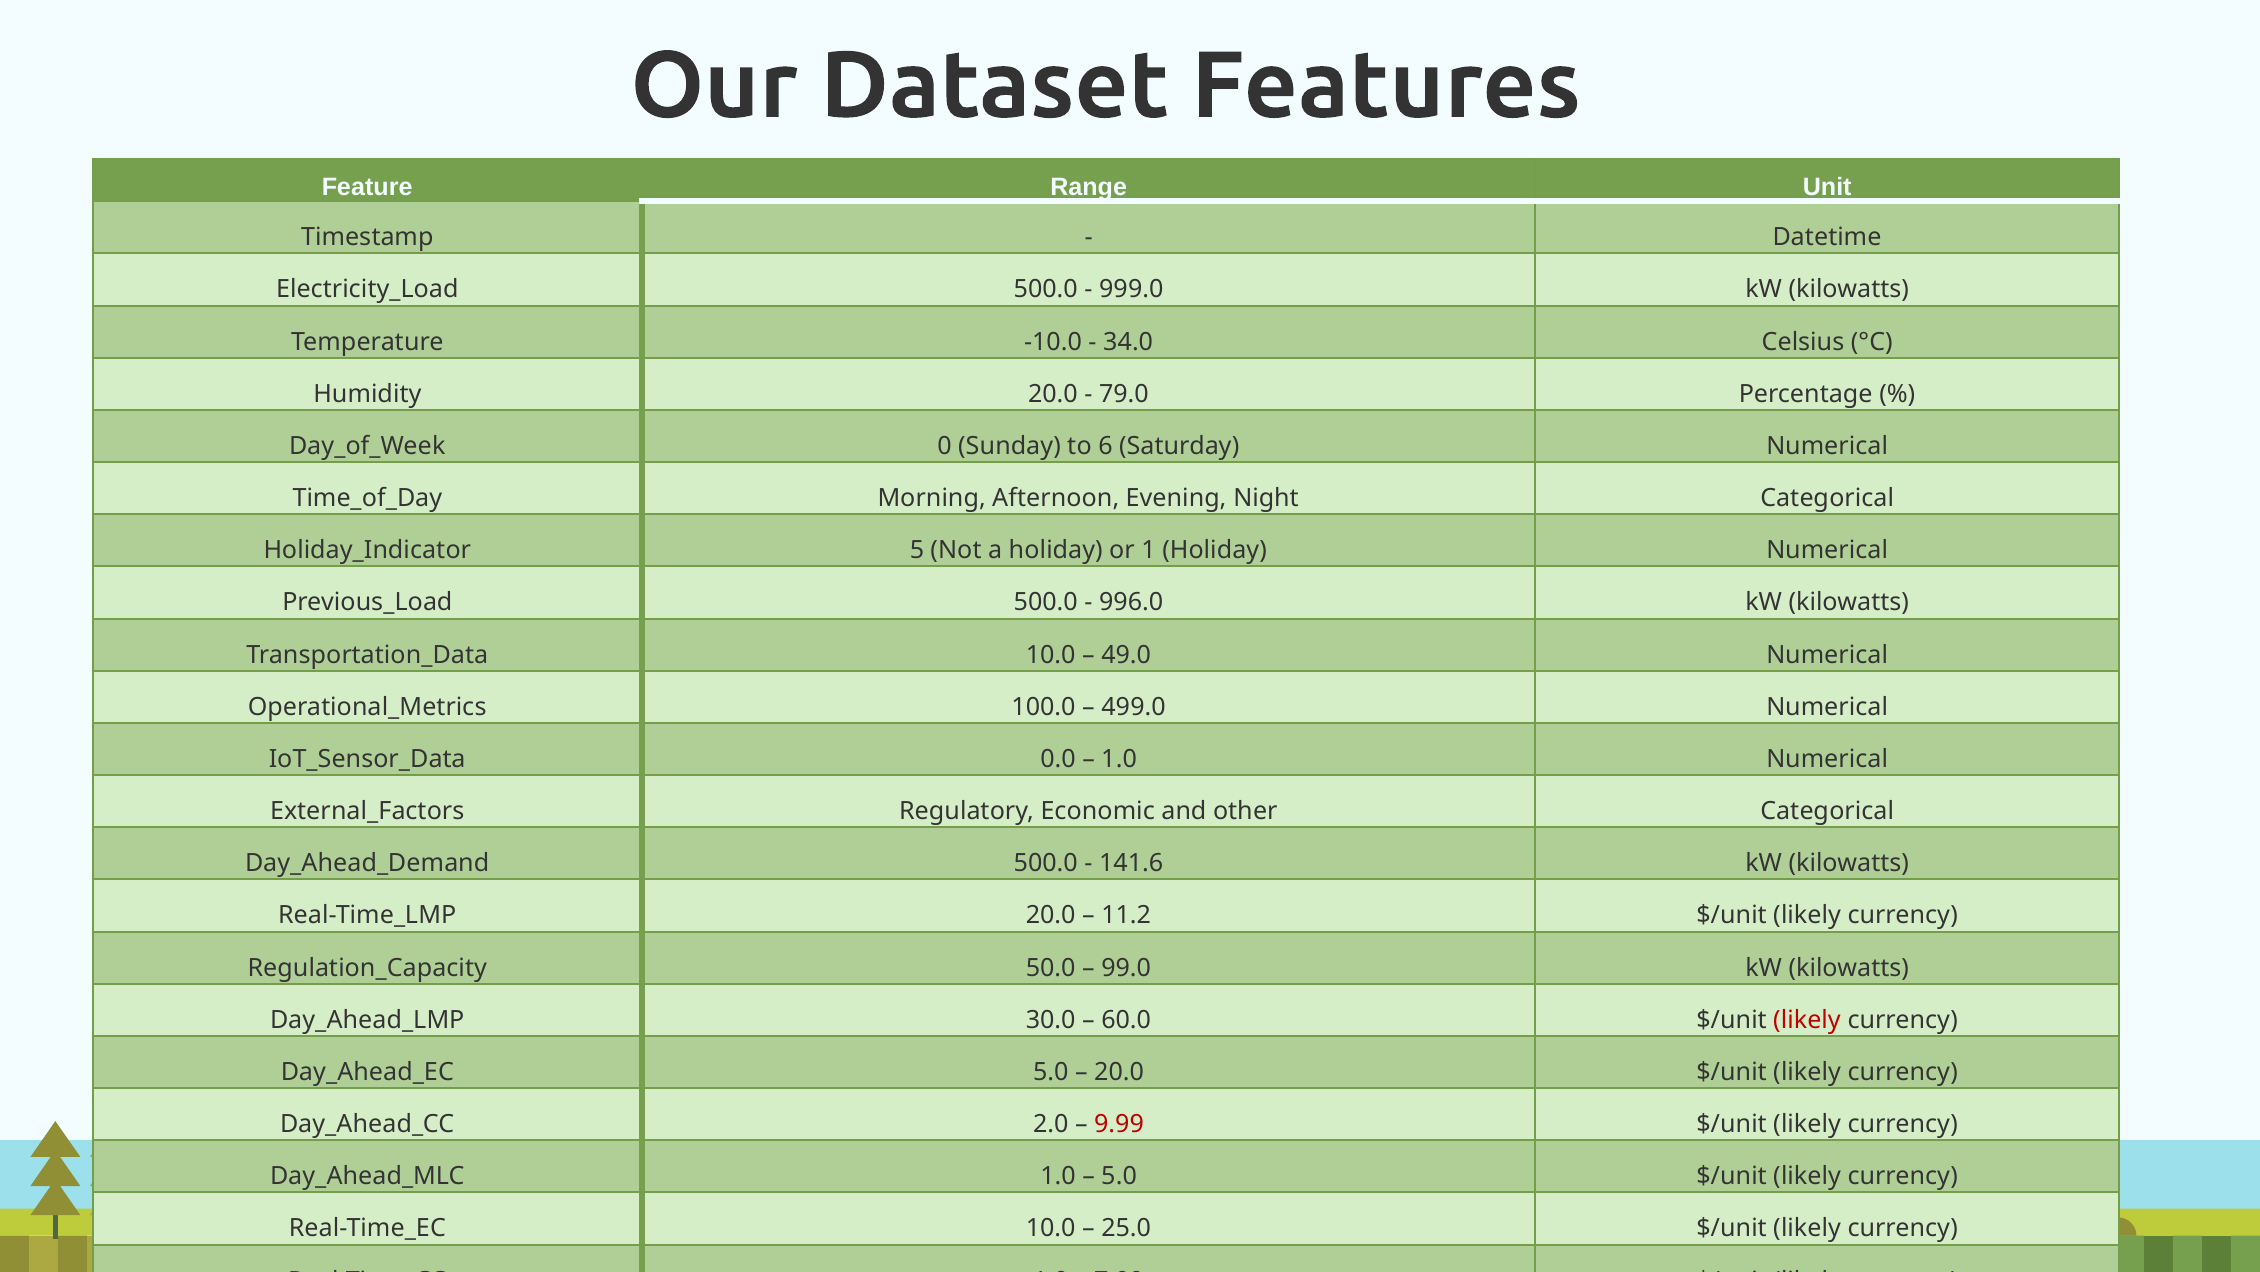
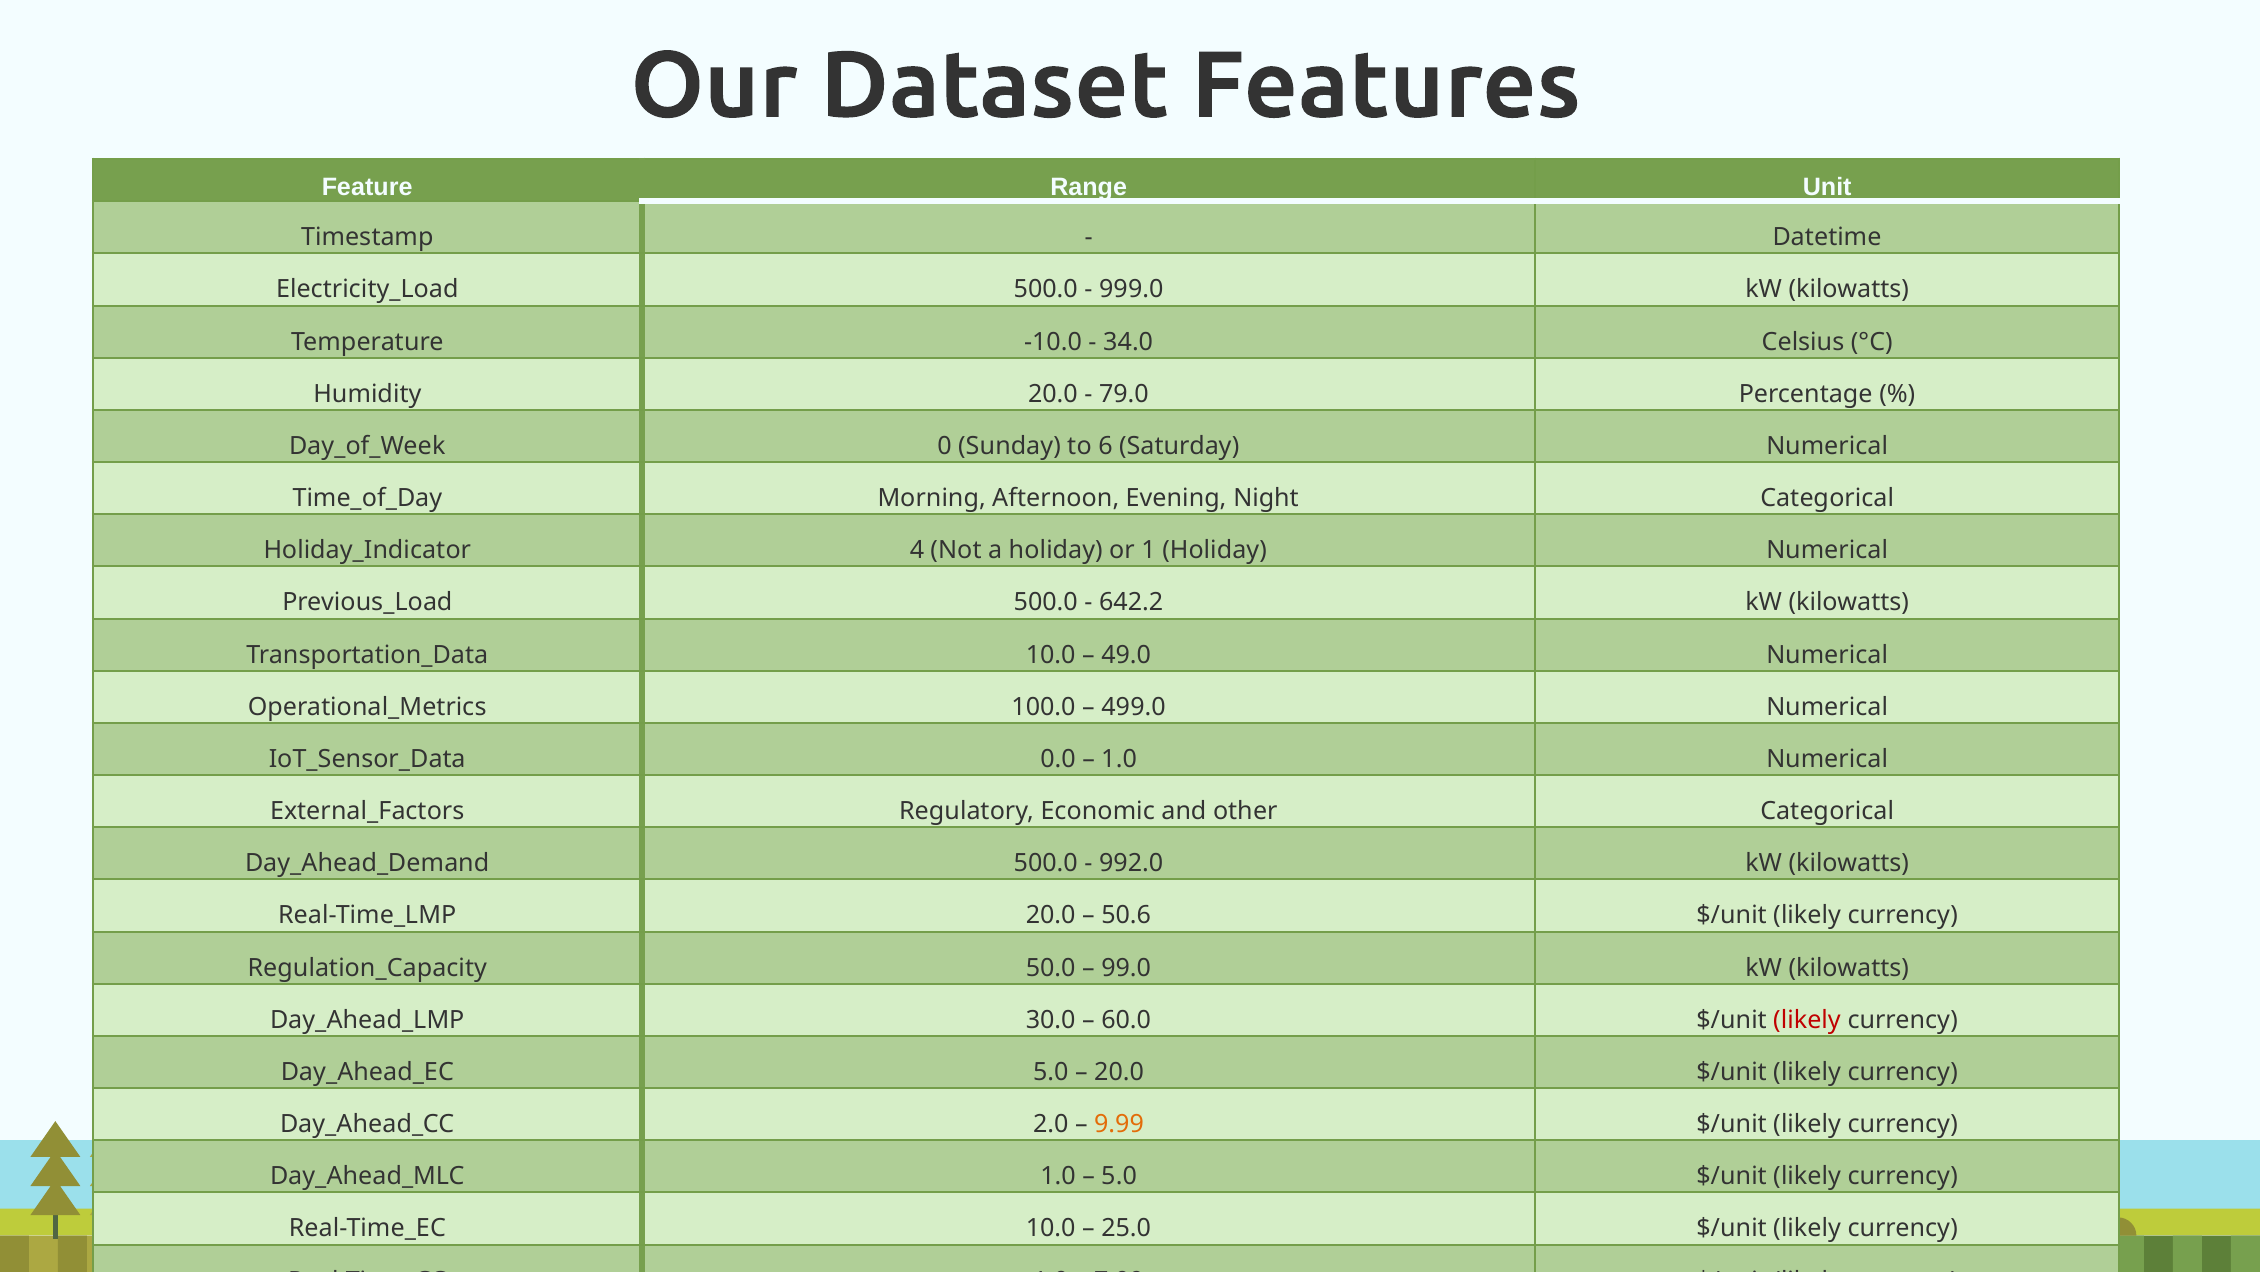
5: 5 -> 4 (917, 550)
996.0: 996.0 -> 642.2 (1131, 602)
141.6: 141.6 -> 992.0 (1131, 863)
11.2: 11.2 -> 50.6 (1126, 915)
9.99 colour: red -> orange (1119, 1124)
